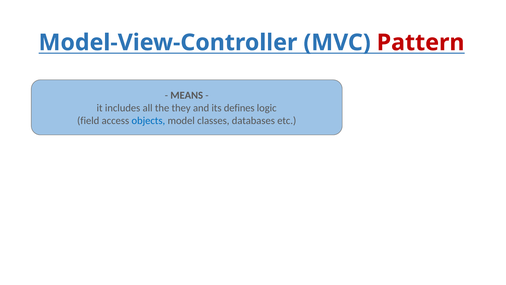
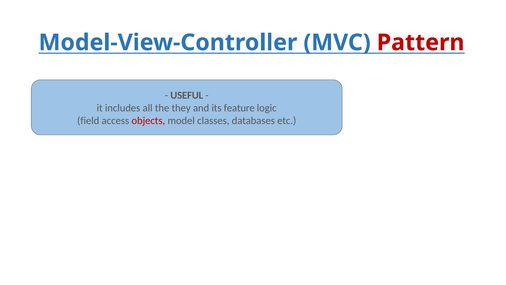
MEANS: MEANS -> USEFUL (187, 95)
defines: defines -> feature (239, 108)
objects colour: blue -> red (148, 121)
